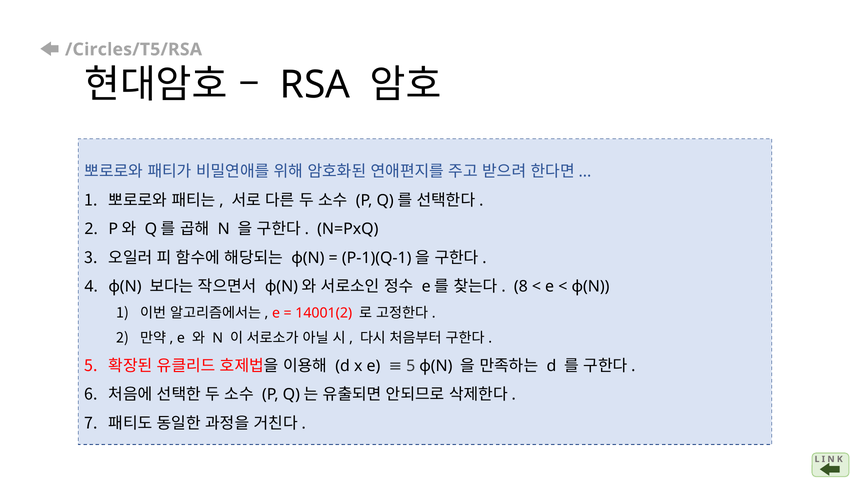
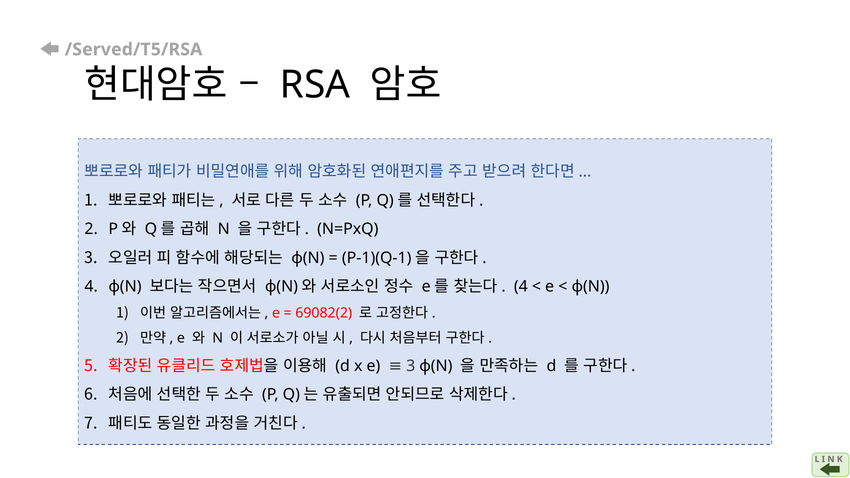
/Circles/T5/RSA: /Circles/T5/RSA -> /Served/T5/RSA (134, 49)
8: 8 -> 4 (521, 287)
14001(2: 14001(2 -> 69082(2 (324, 313)
e 5: 5 -> 3 (411, 366)
